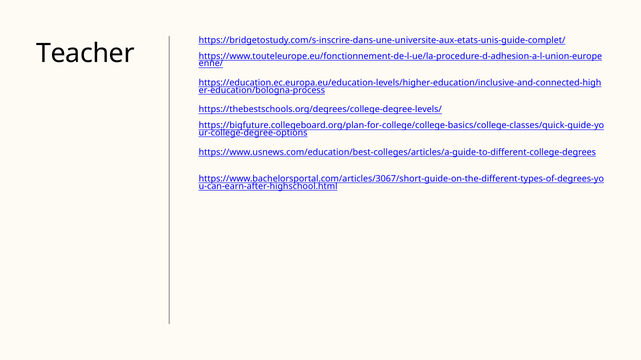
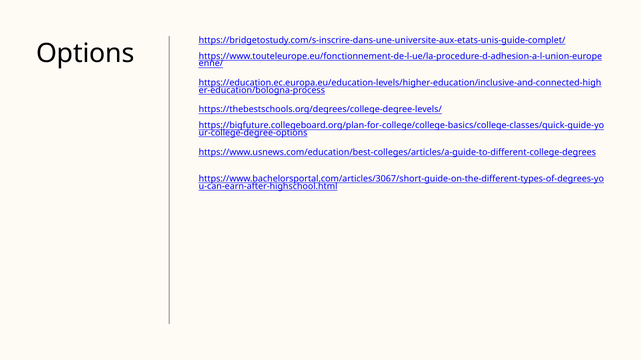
Teacher: Teacher -> Options (85, 54)
